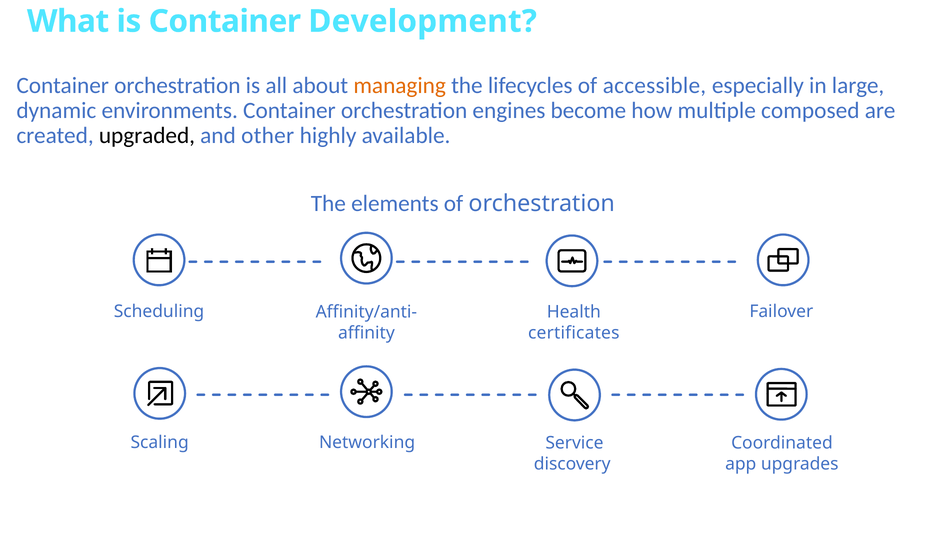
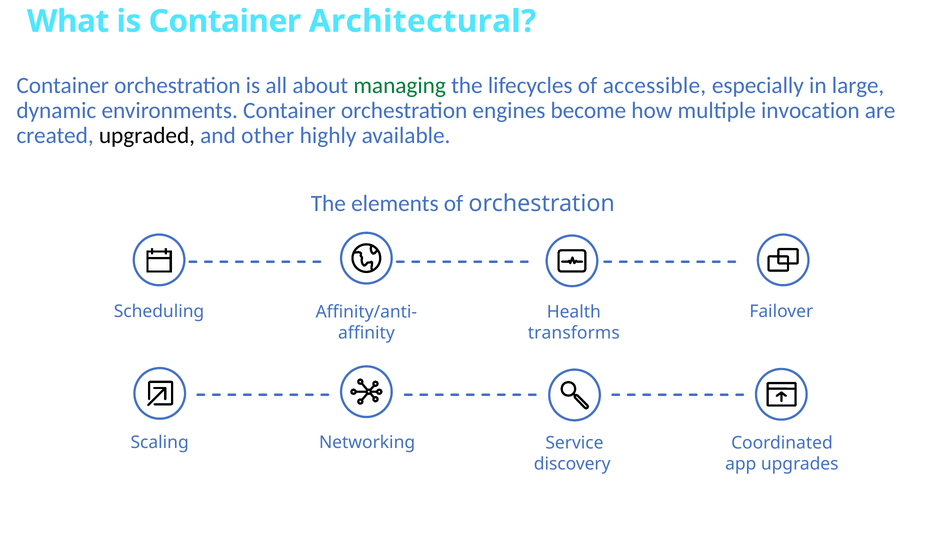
Development: Development -> Architectural (423, 21)
managing colour: orange -> green (400, 85)
composed: composed -> invocation (810, 111)
certificates: certificates -> transforms (574, 333)
